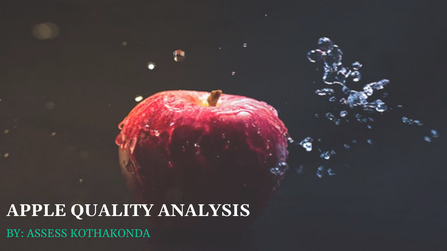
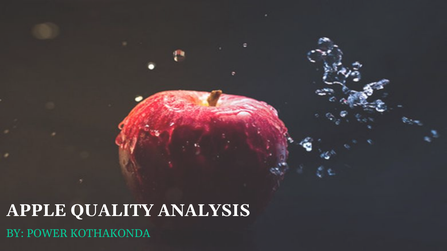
ASSESS: ASSESS -> POWER (47, 234)
